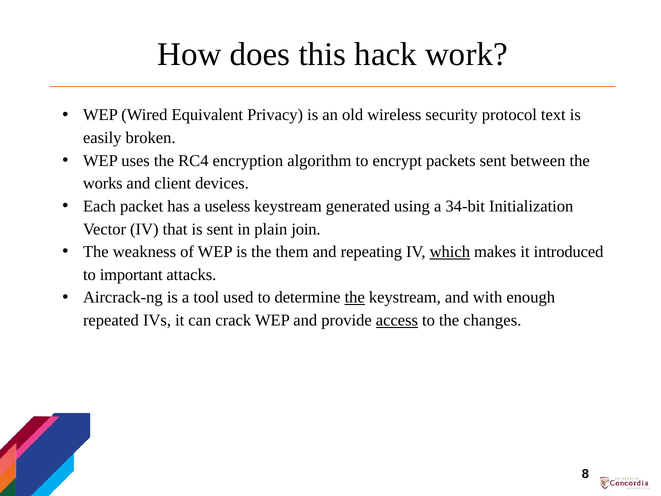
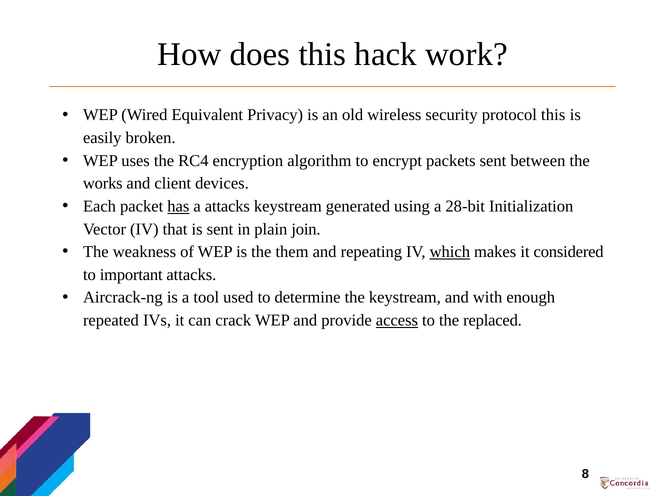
protocol text: text -> this (553, 115)
has underline: none -> present (178, 206)
a useless: useless -> attacks (227, 206)
34-bit: 34-bit -> 28-bit (465, 206)
introduced: introduced -> considered (569, 252)
the underline: present -> none (355, 297)
changes: changes -> replaced (493, 320)
